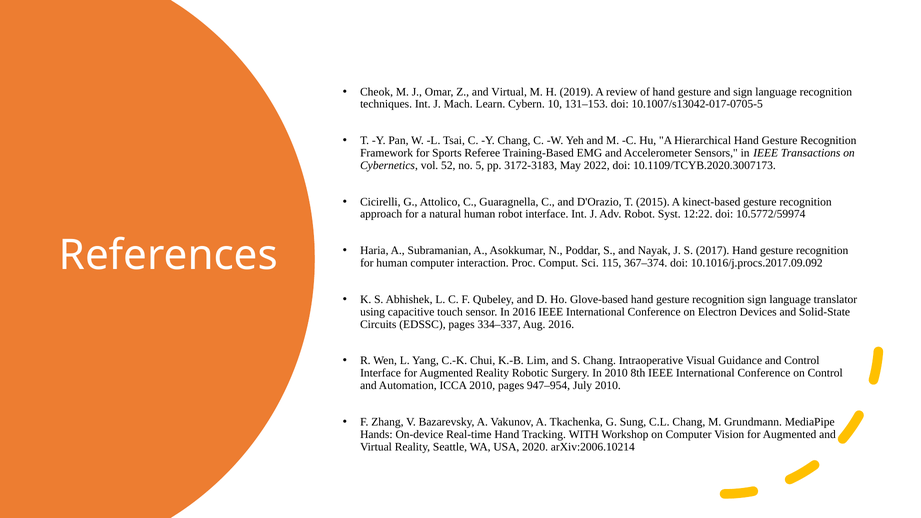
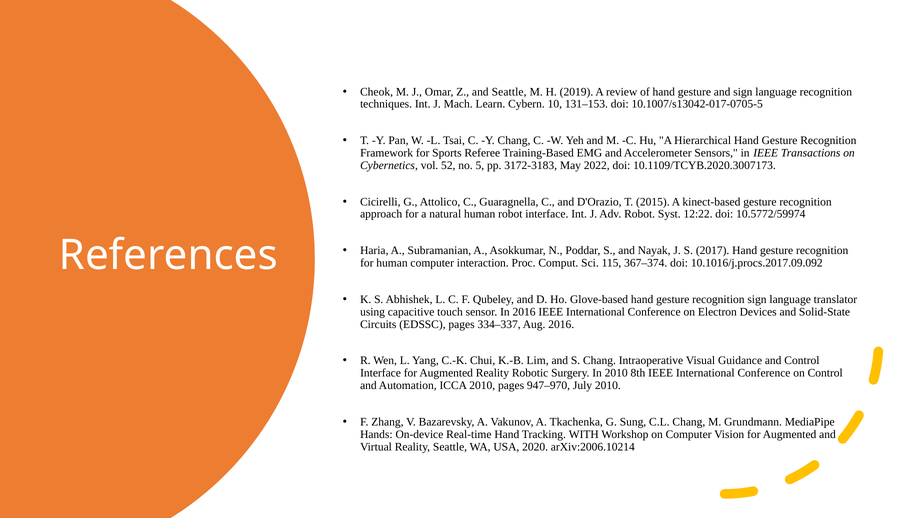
Z and Virtual: Virtual -> Seattle (509, 92)
947–954: 947–954 -> 947–970 (549, 386)
